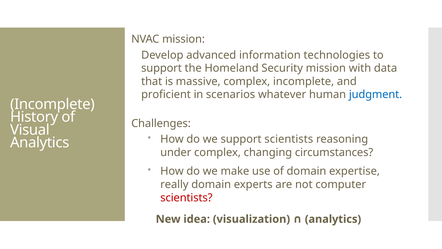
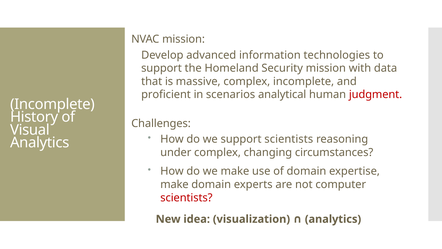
whatever: whatever -> analytical (282, 94)
judgment colour: blue -> red (376, 94)
really: really -> make (174, 184)
